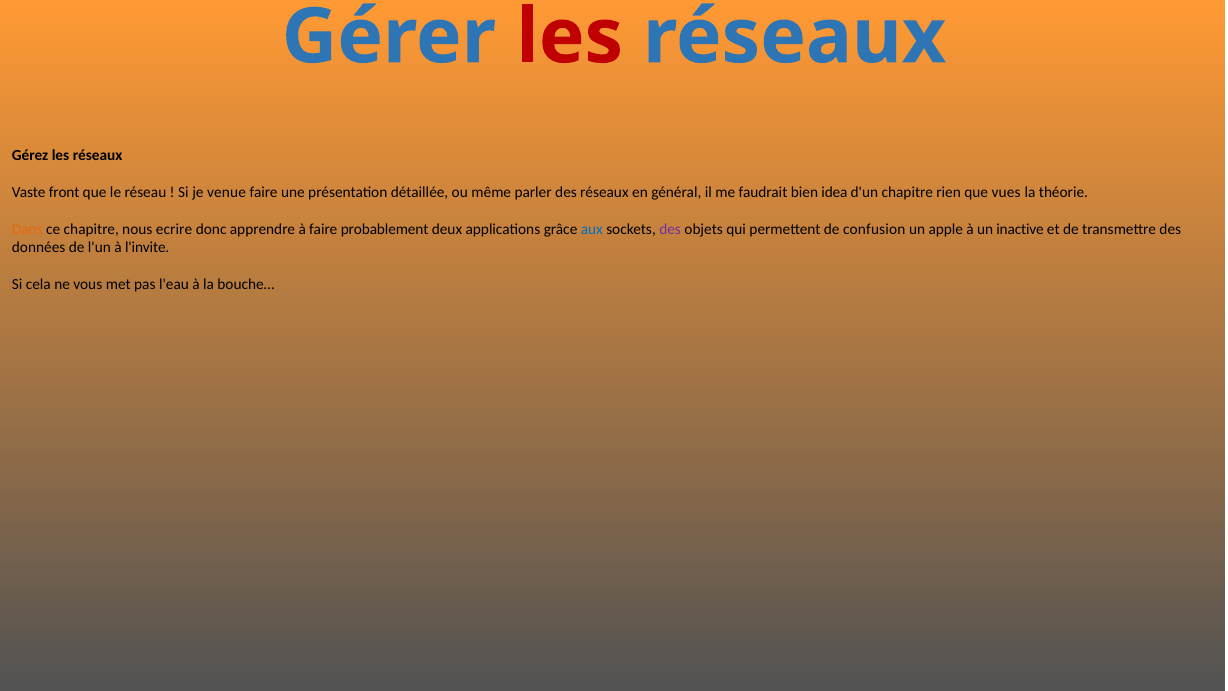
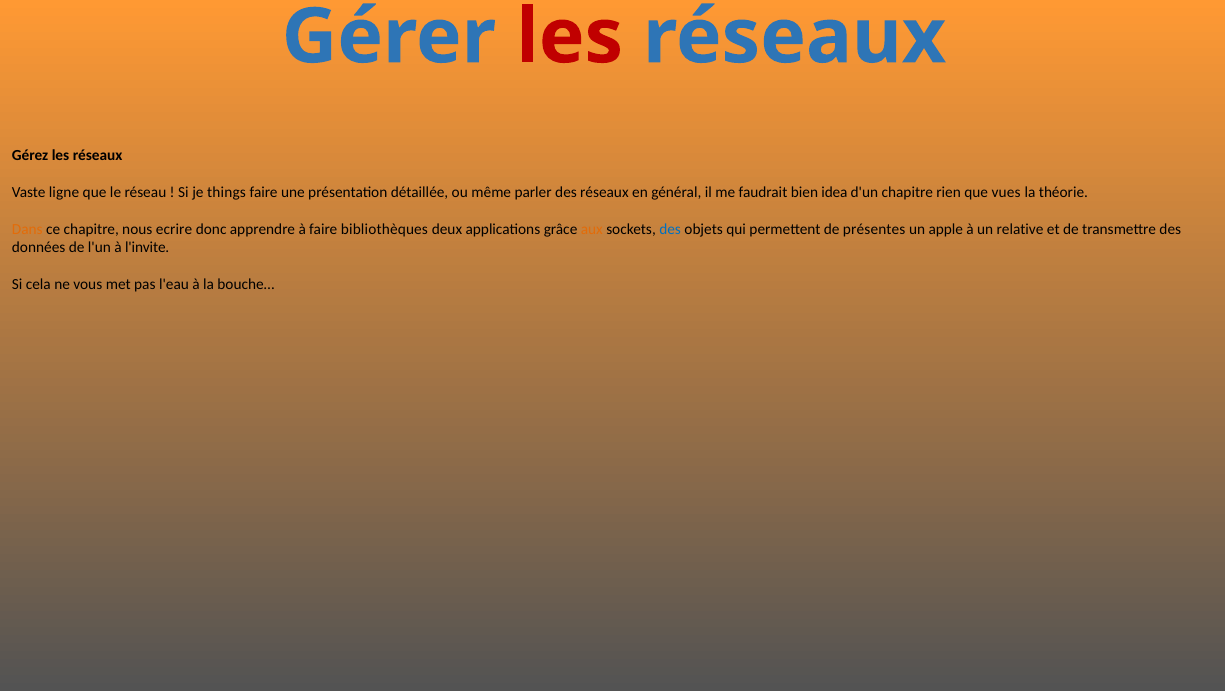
front: front -> ligne (64, 192)
venue: venue -> things (227, 192)
probablement: probablement -> bibliothèques (384, 229)
aux colour: blue -> orange (592, 229)
des colour: purple -> blue (670, 229)
confusion: confusion -> présentes (874, 229)
inactive: inactive -> relative (1020, 229)
